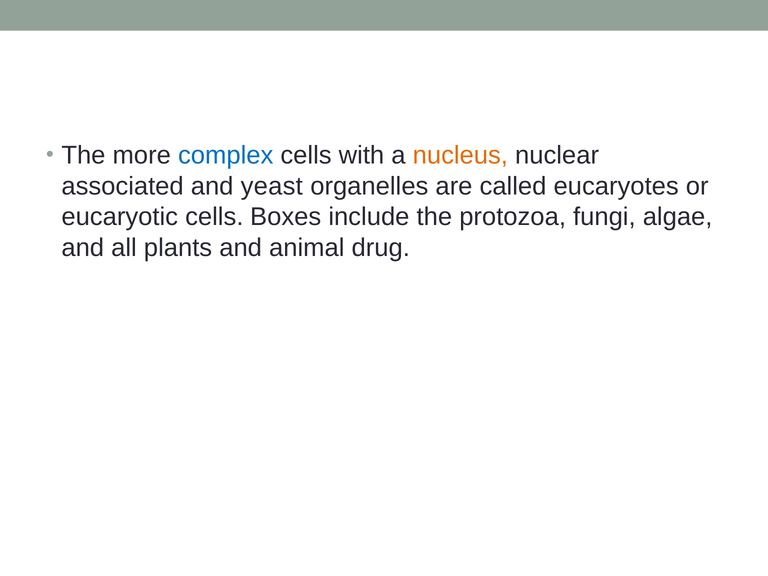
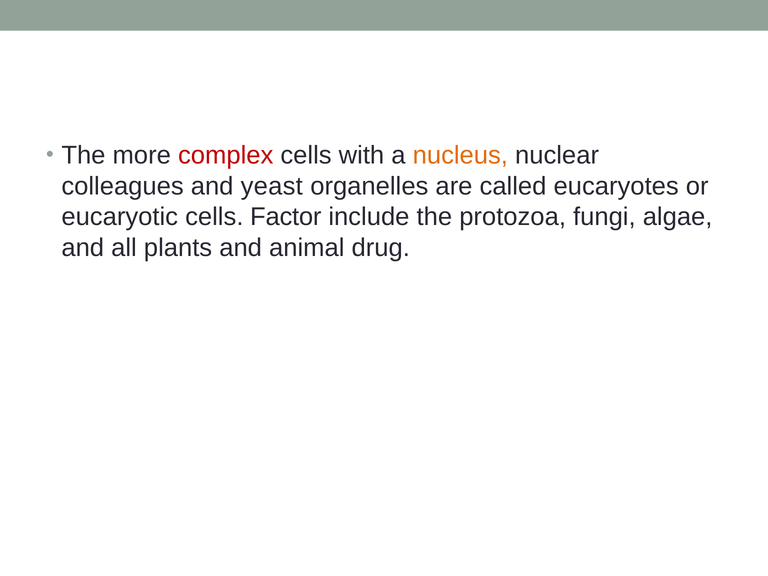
complex colour: blue -> red (226, 155)
associated: associated -> colleagues (123, 186)
Boxes: Boxes -> Factor (286, 217)
